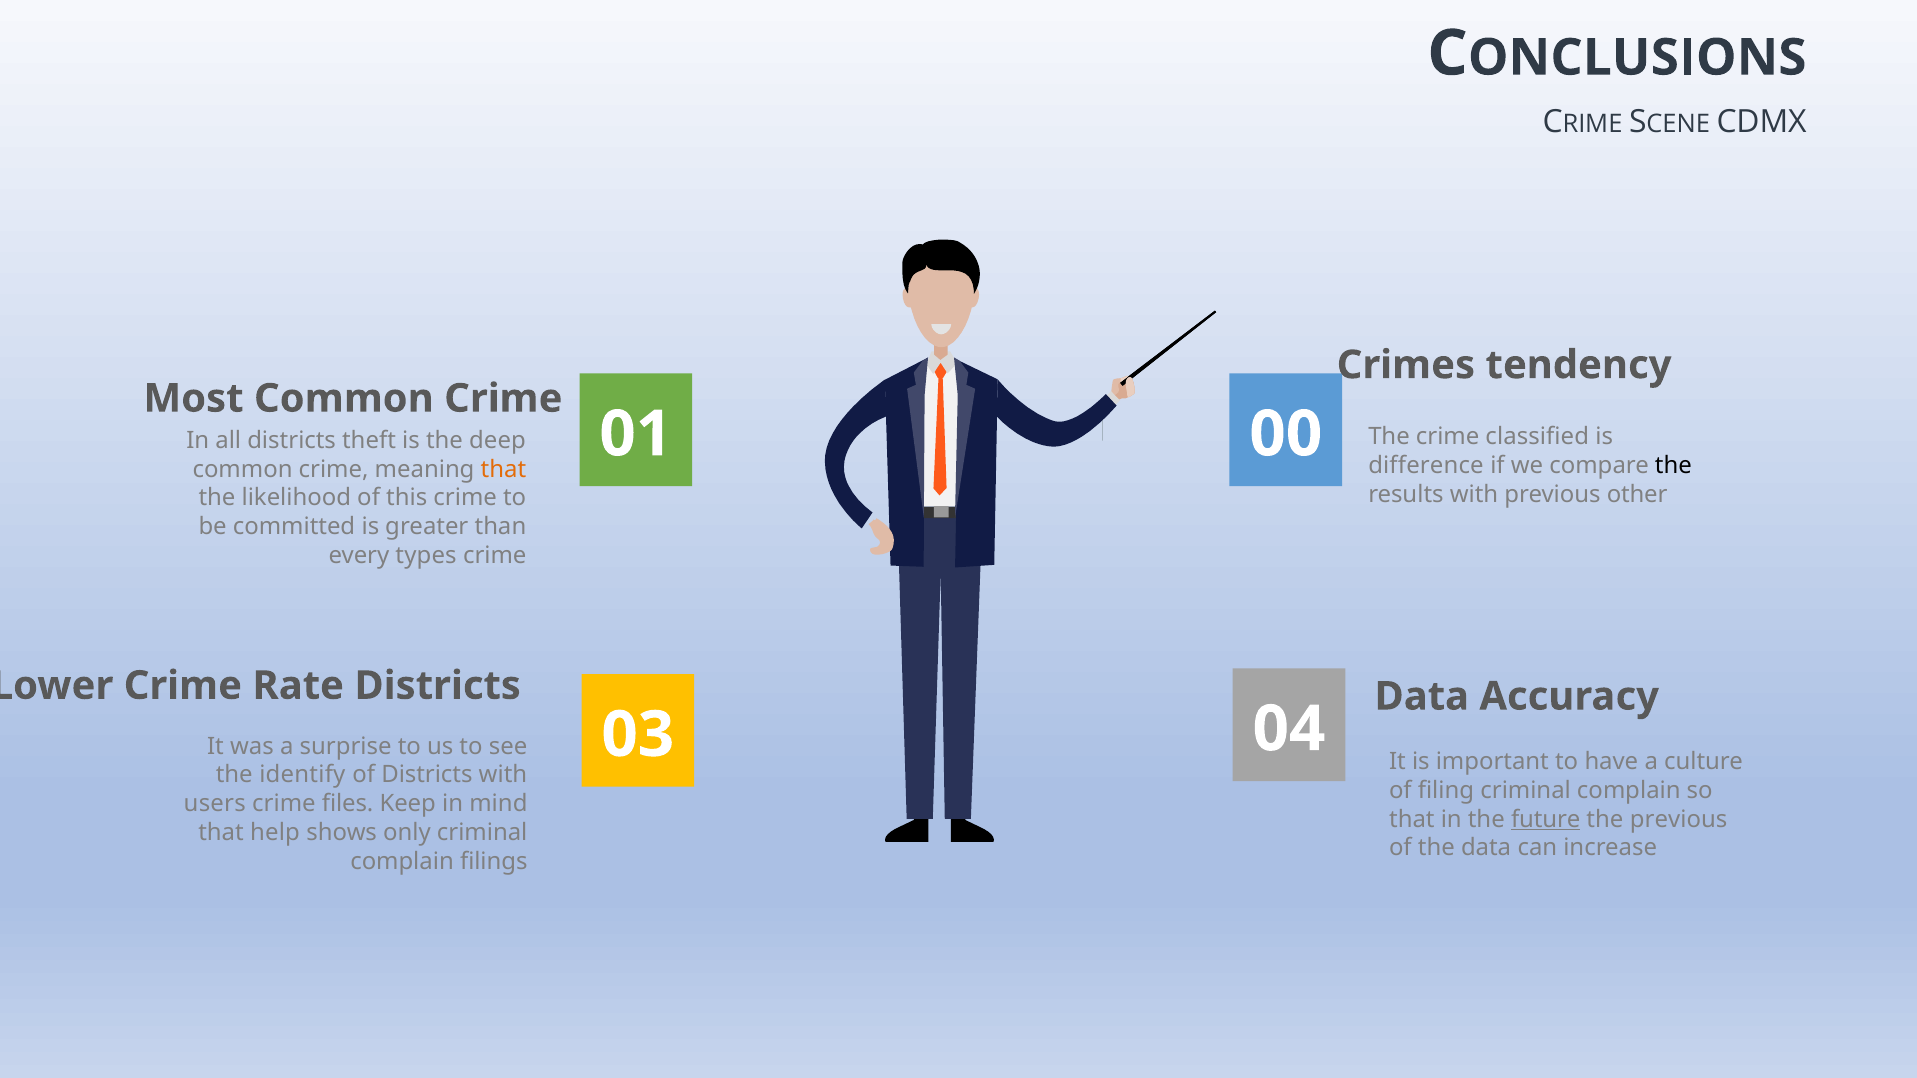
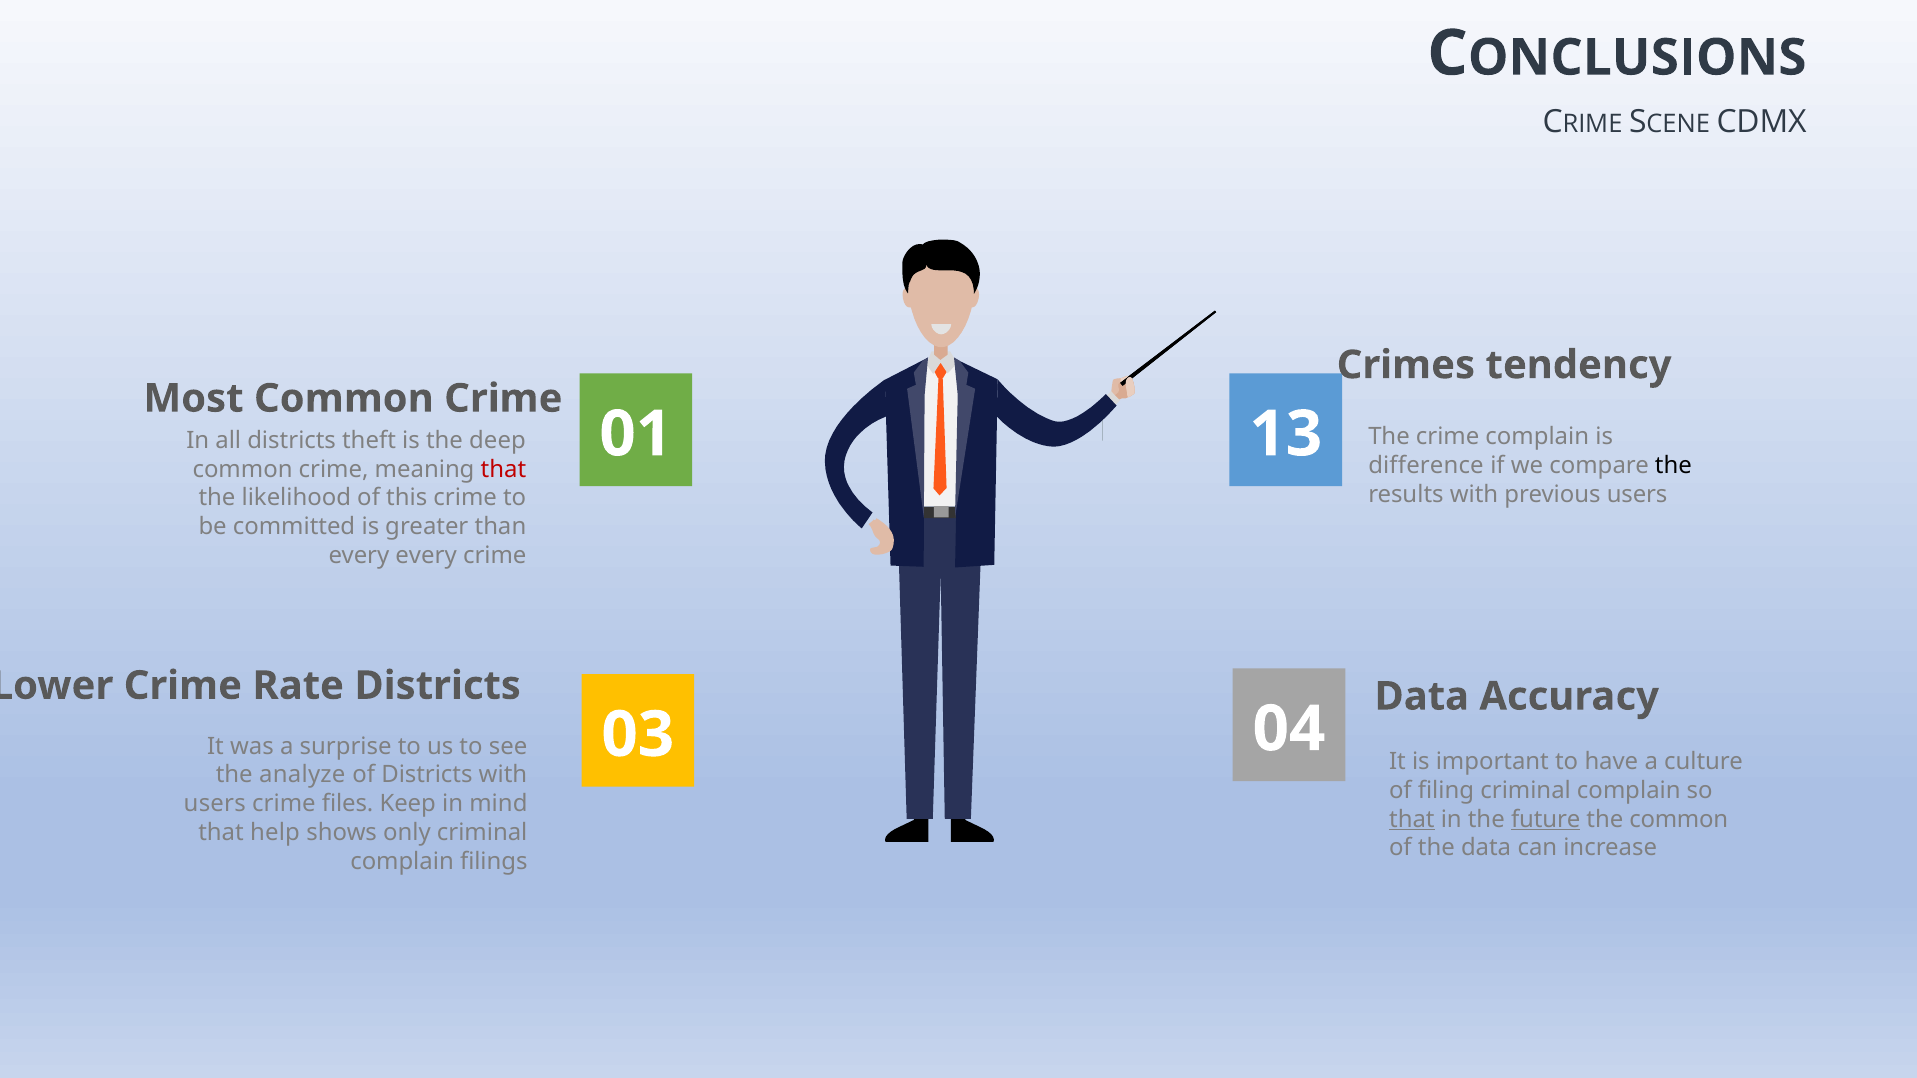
00: 00 -> 13 (1286, 434)
crime classified: classified -> complain (1537, 437)
that colour: orange -> red (503, 469)
previous other: other -> users (1637, 495)
every types: types -> every (426, 556)
identify: identify -> analyze (302, 775)
that underline: none -> present (1412, 819)
the previous: previous -> common (1679, 819)
